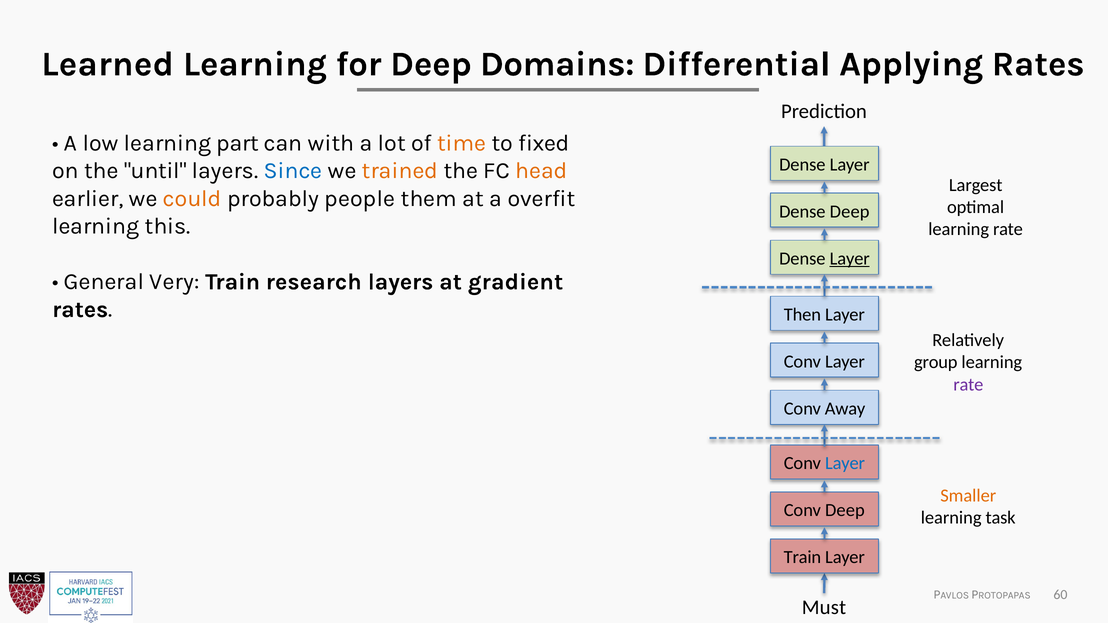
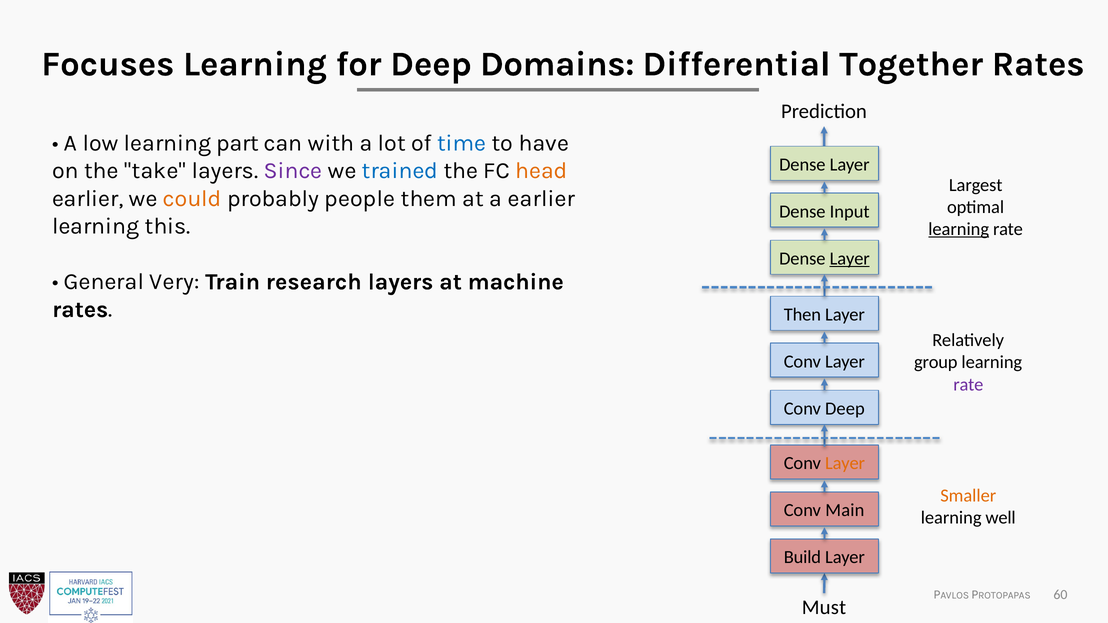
Learned: Learned -> Focuses (108, 64)
Applying: Applying -> Together (911, 64)
time colour: orange -> blue (462, 143)
fixed: fixed -> have (544, 143)
until: until -> take (155, 171)
Since colour: blue -> purple (293, 171)
trained colour: orange -> blue (400, 171)
a overfit: overfit -> earlier (541, 199)
Dense Deep: Deep -> Input (850, 212)
learning underline: none -> present (959, 229)
gradient: gradient -> machine (516, 282)
Conv Away: Away -> Deep (845, 409)
Layer colour: blue -> orange (845, 464)
Conv Deep: Deep -> Main (845, 510)
task: task -> well (1001, 518)
Train: Train -> Build (802, 558)
